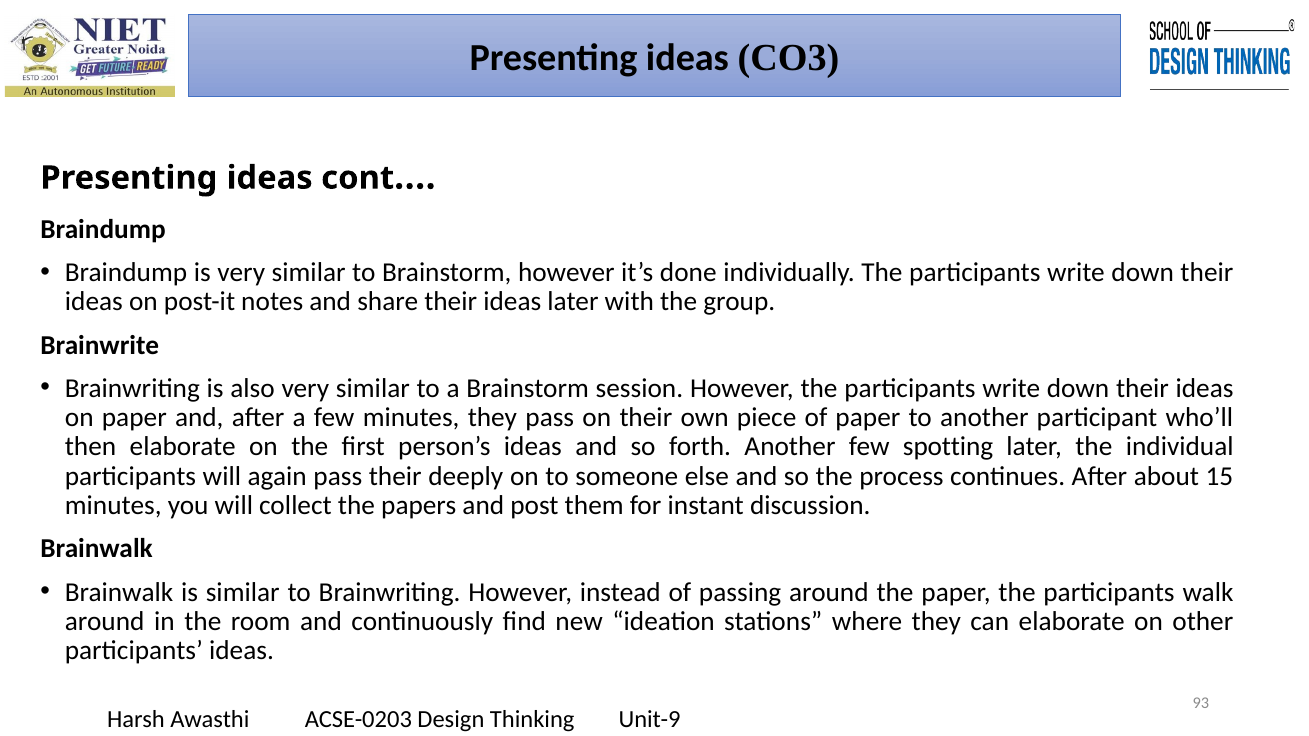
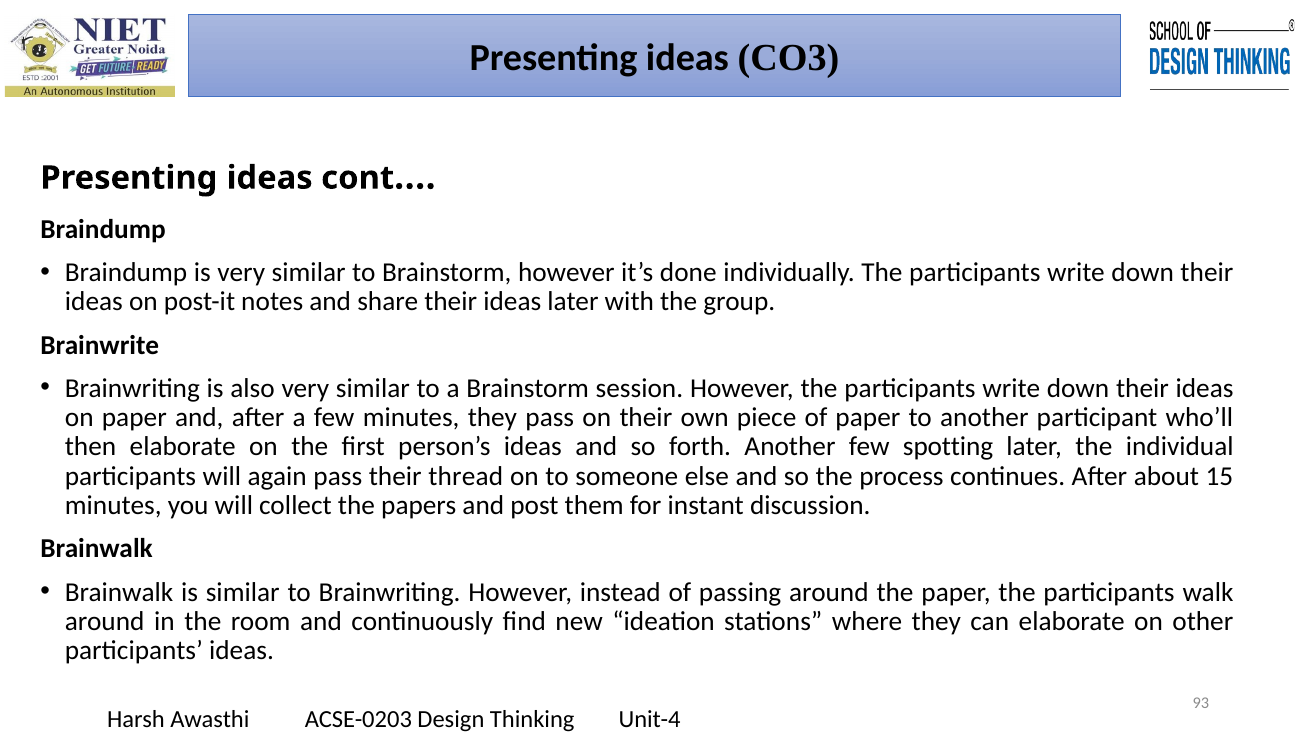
deeply: deeply -> thread (466, 477)
Unit-9: Unit-9 -> Unit-4 (650, 719)
